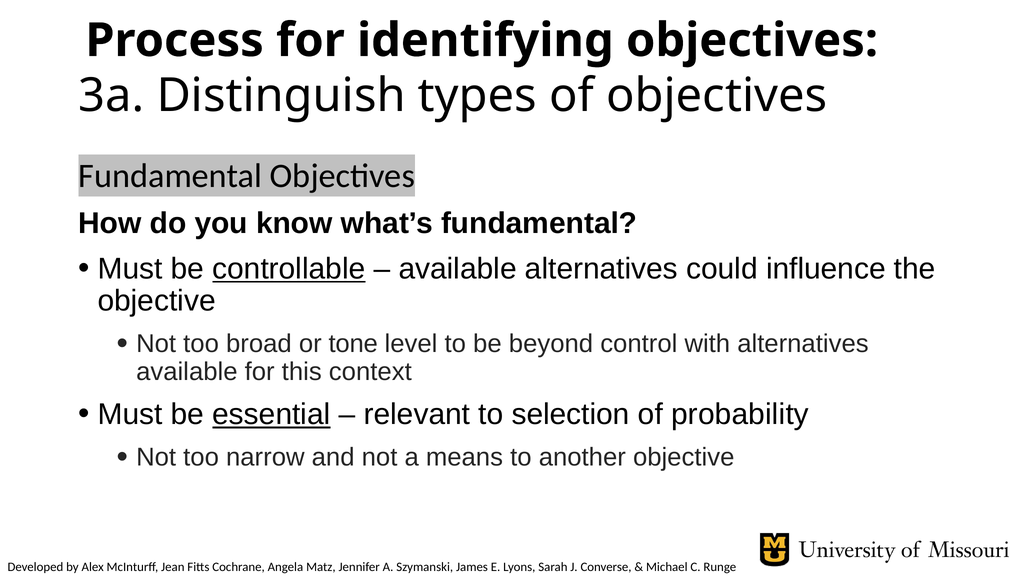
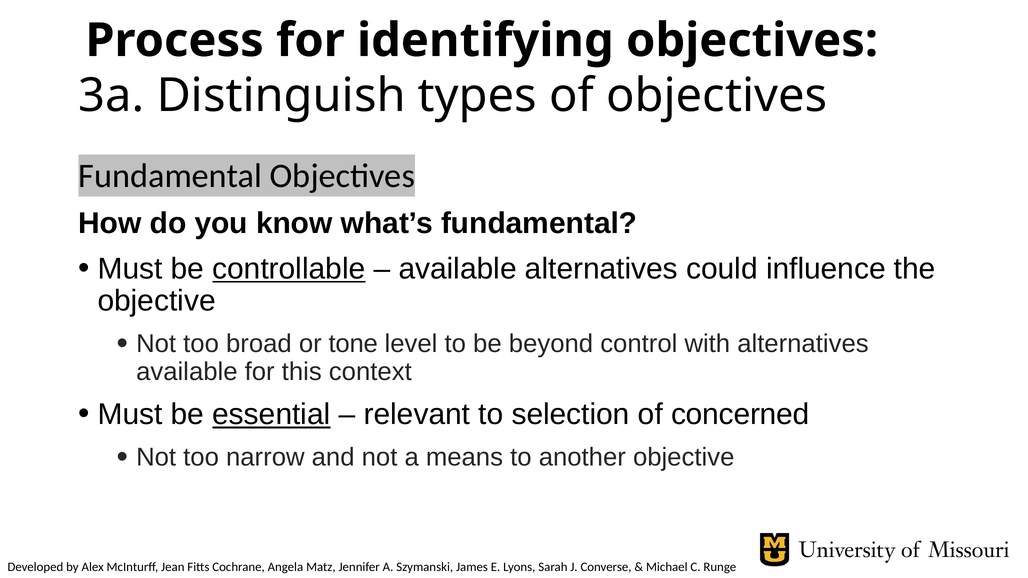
probability: probability -> concerned (740, 415)
